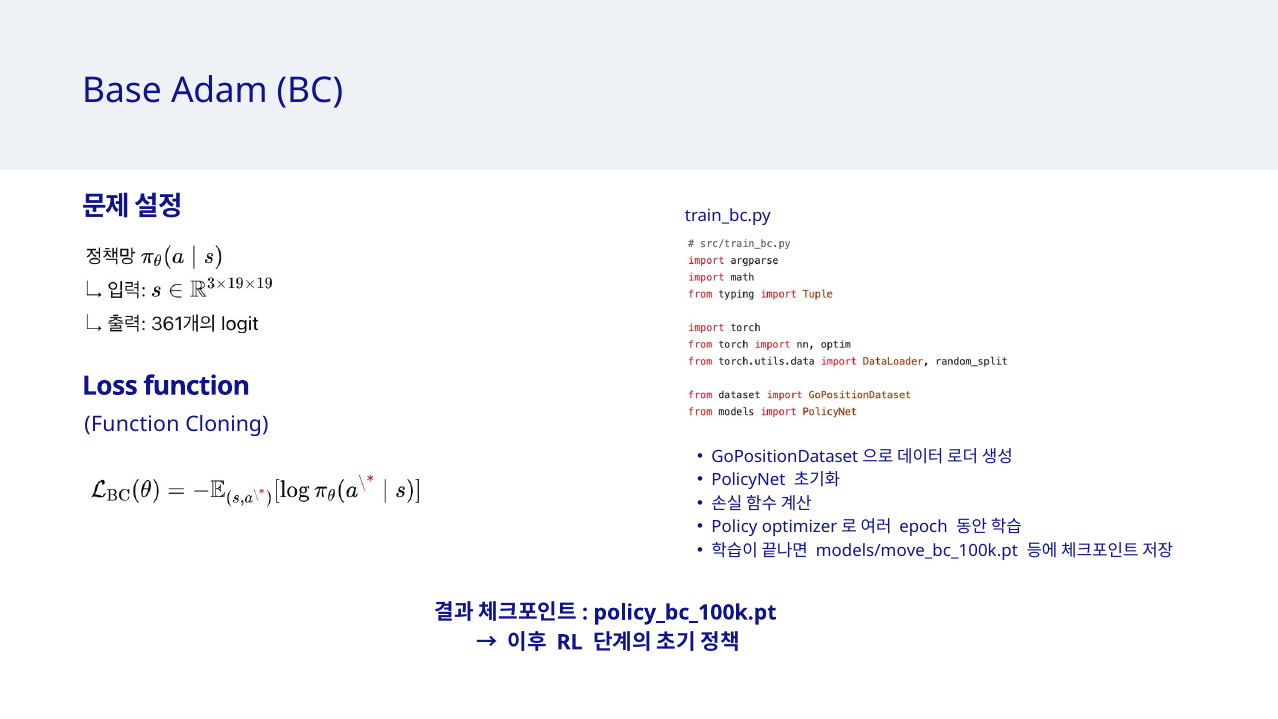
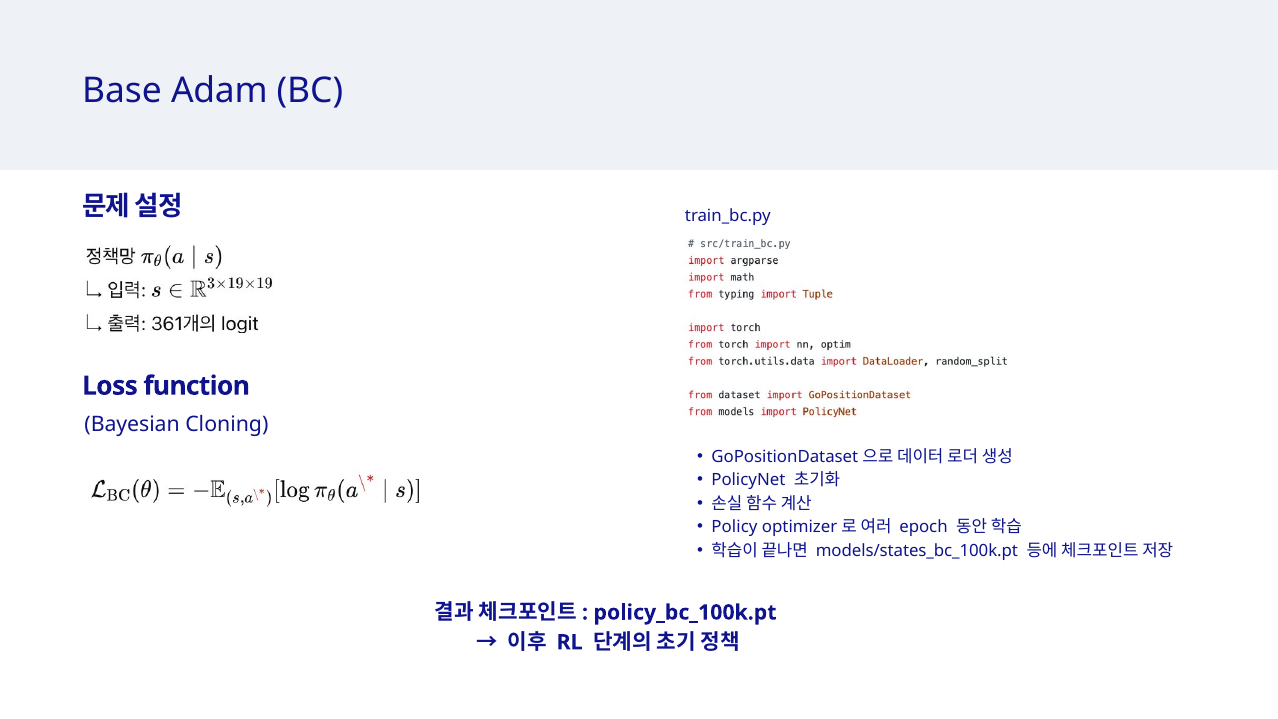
Function: Function -> Bayesian (132, 425)
models/move_bc_100k.pt: models/move_bc_100k.pt -> models/states_bc_100k.pt (917, 551)
